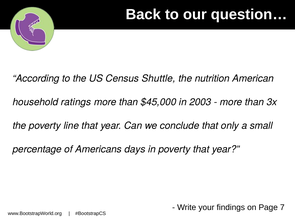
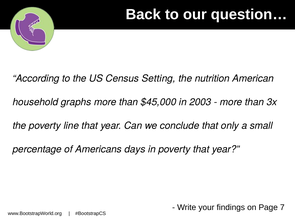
Shuttle: Shuttle -> Setting (159, 79)
ratings: ratings -> graphs (76, 102)
